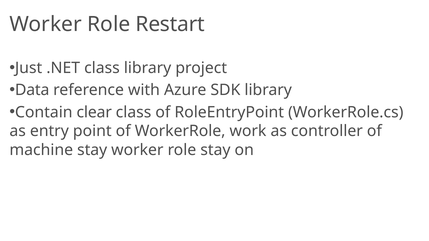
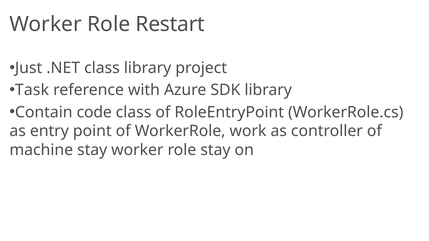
Data: Data -> Task (32, 90)
clear: clear -> code (94, 112)
